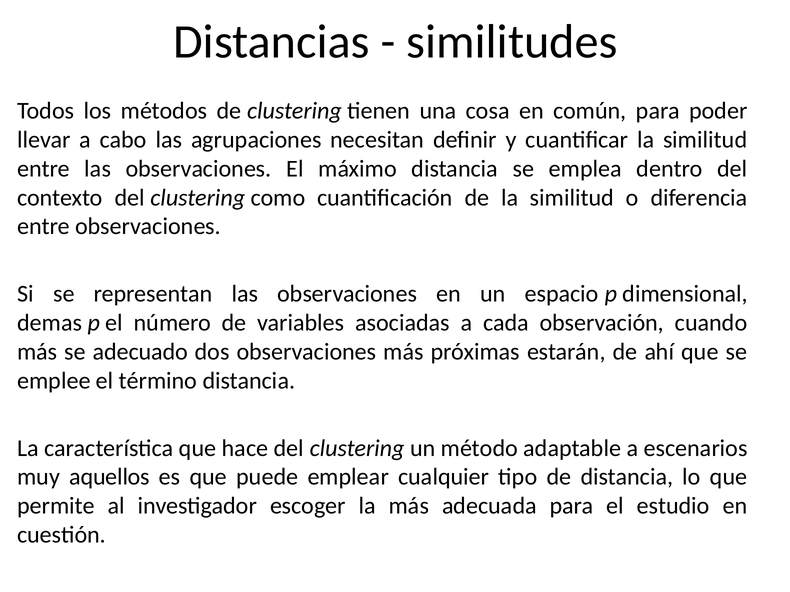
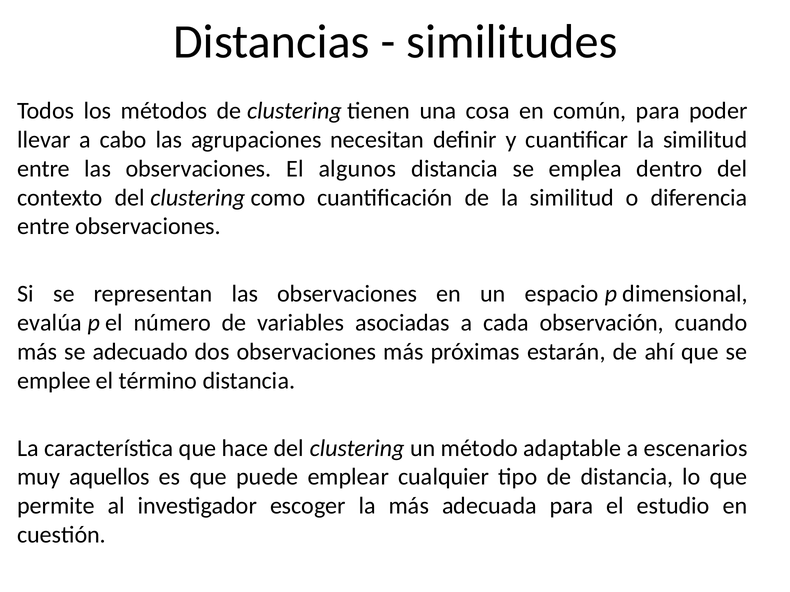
máximo: máximo -> algunos (357, 169)
demas: demas -> evalúa (50, 323)
